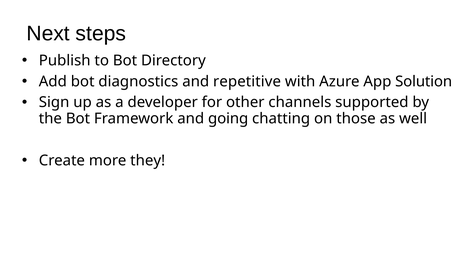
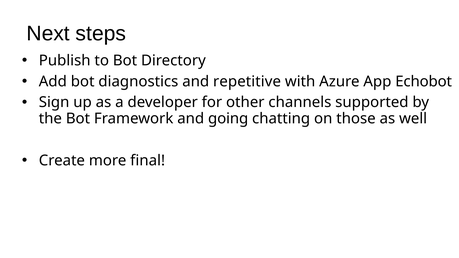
Solution: Solution -> Echobot (424, 81)
they: they -> final (148, 161)
